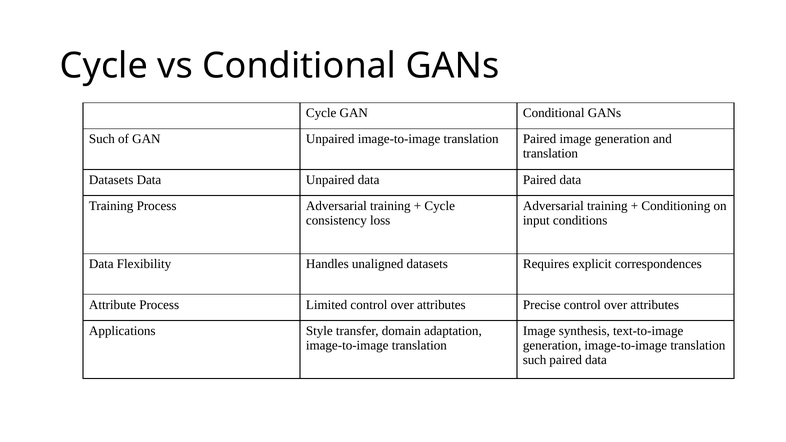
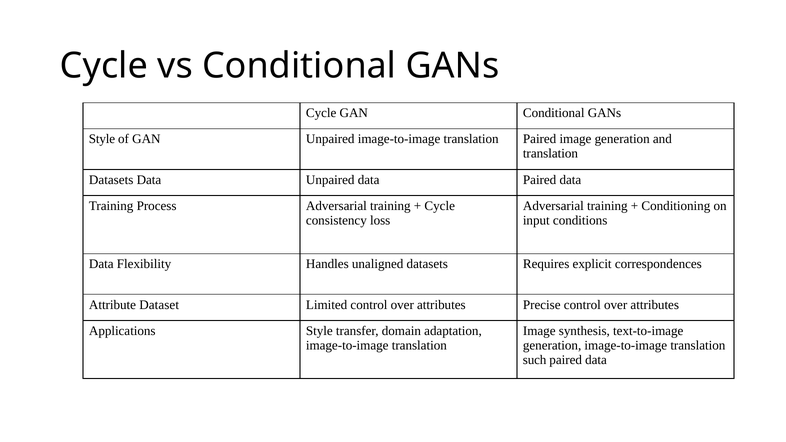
Such: Such -> Style (102, 139)
Attribute Process: Process -> Dataset (159, 305)
